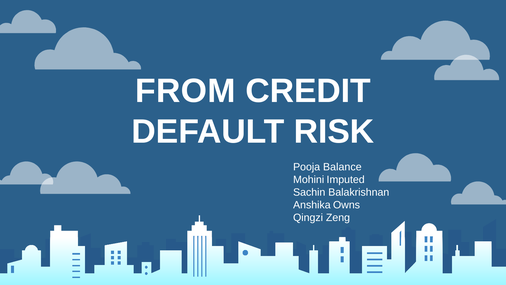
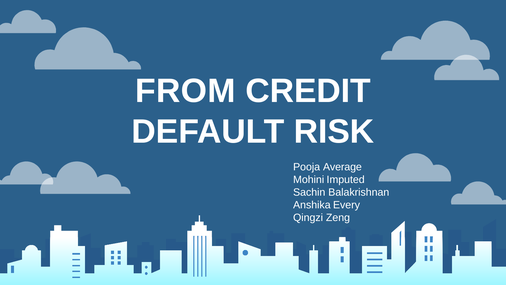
Balance: Balance -> Average (342, 167)
Owns: Owns -> Every (346, 205)
